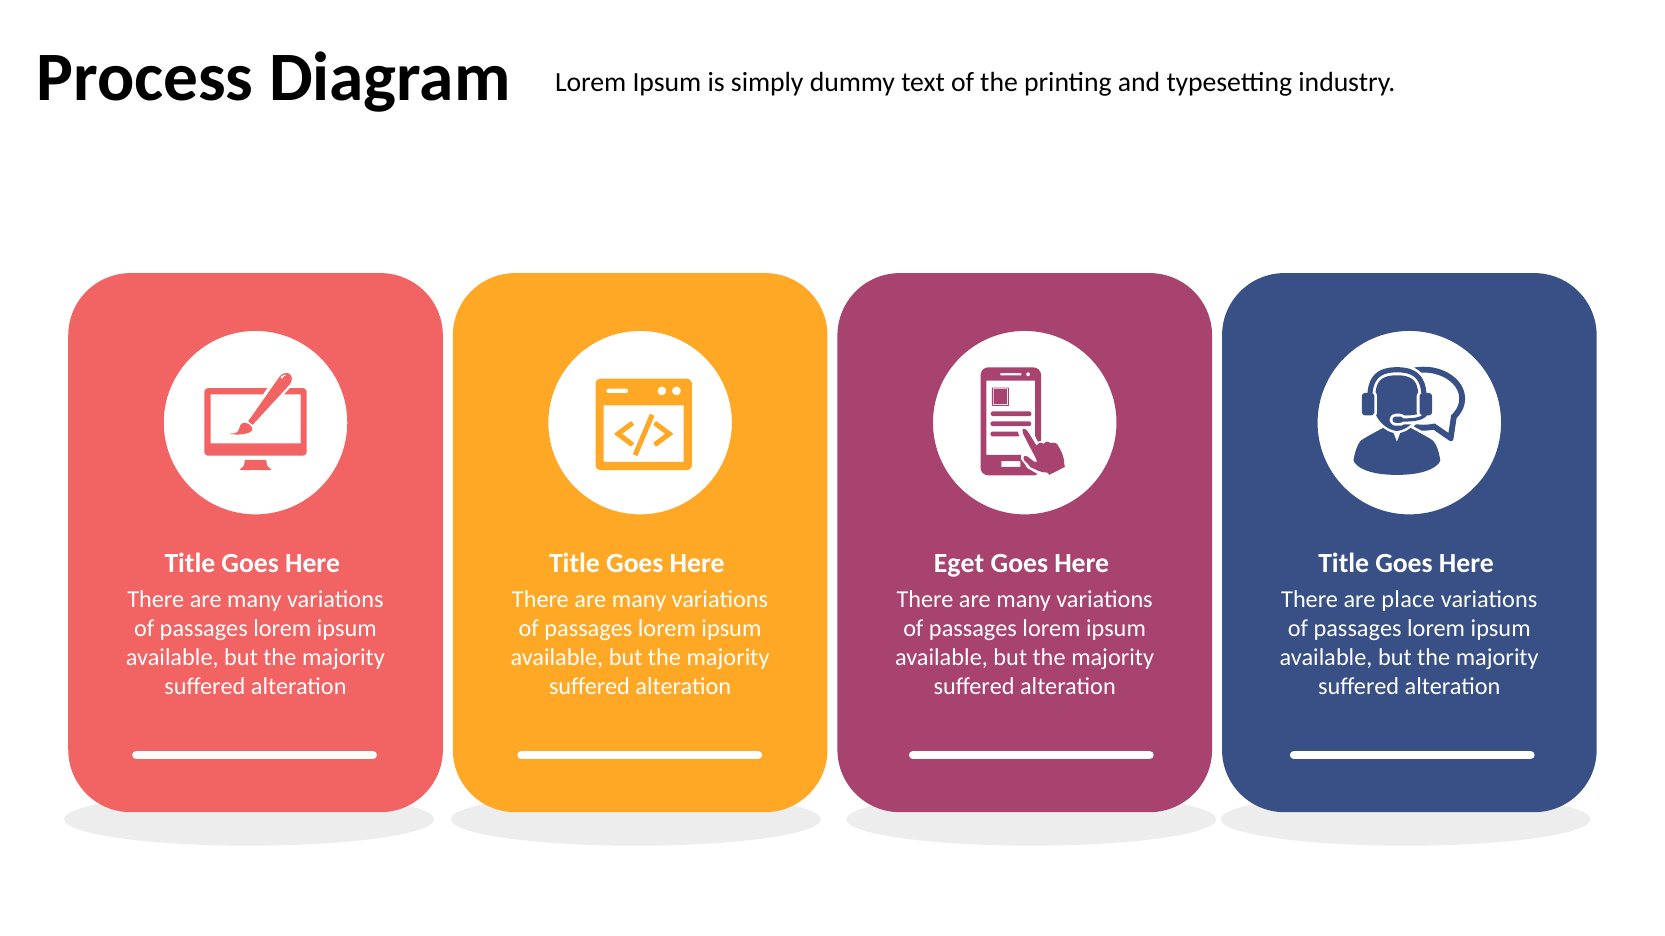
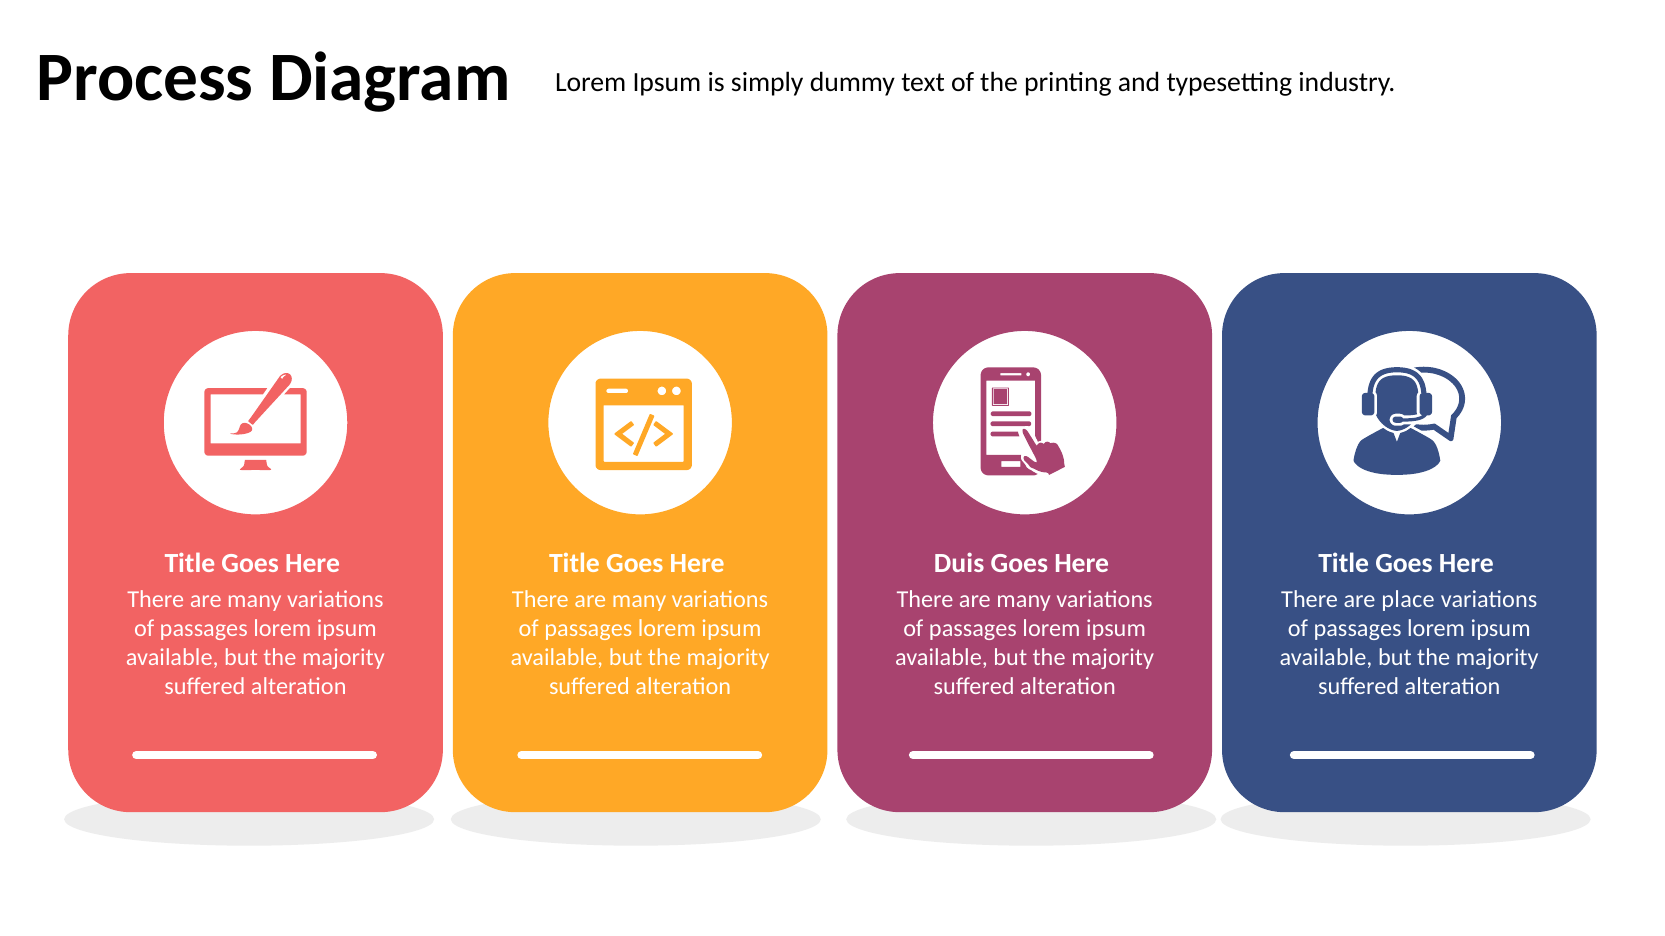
Eget: Eget -> Duis (959, 564)
